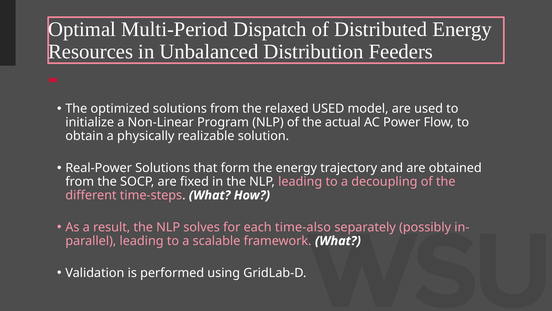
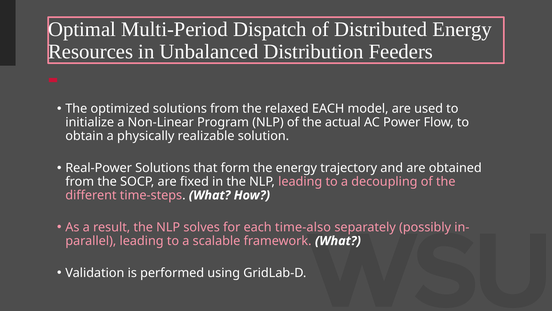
relaxed USED: USED -> EACH (328, 109)
